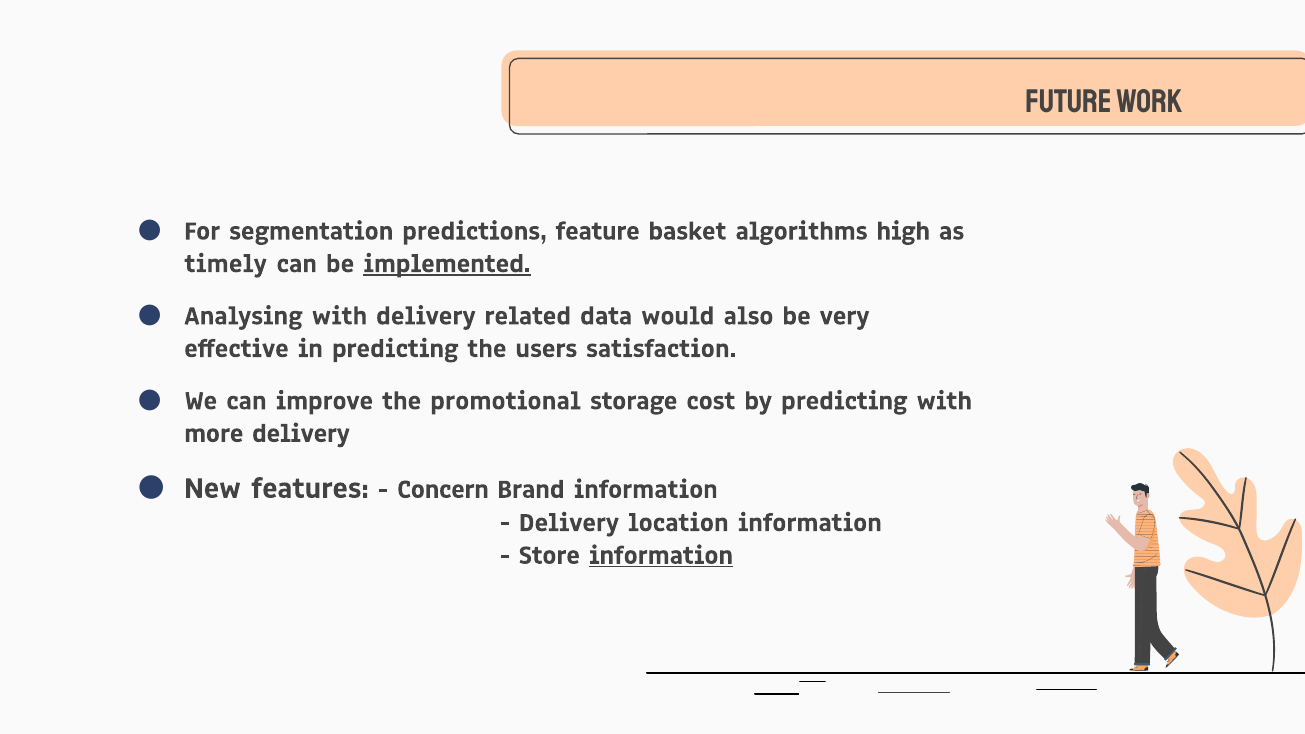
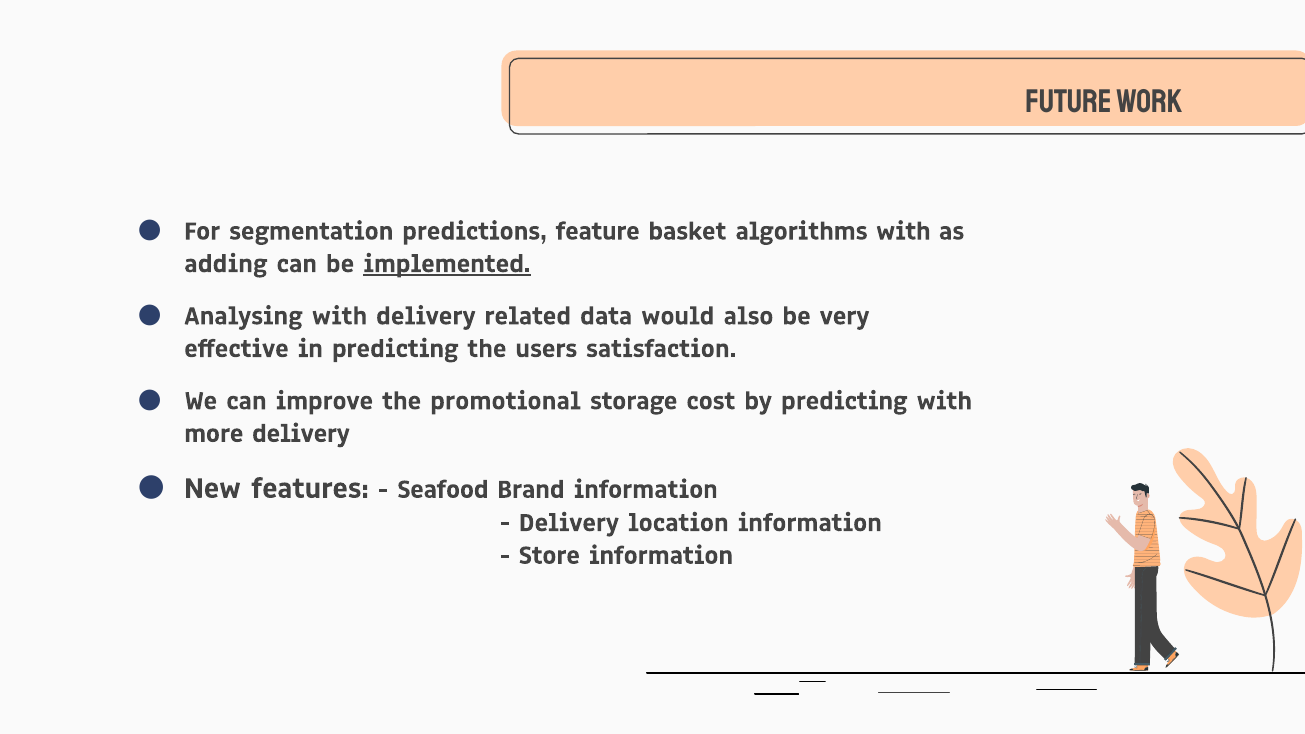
algorithms high: high -> with (903, 231)
timely: timely -> adding (226, 263)
Concern: Concern -> Seafood (443, 489)
information underline: present -> none (661, 555)
